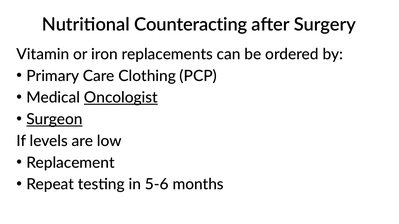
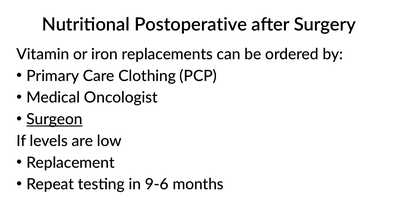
Counteracting: Counteracting -> Postoperative (191, 25)
Oncologist underline: present -> none (121, 98)
5-6: 5-6 -> 9-6 (157, 185)
